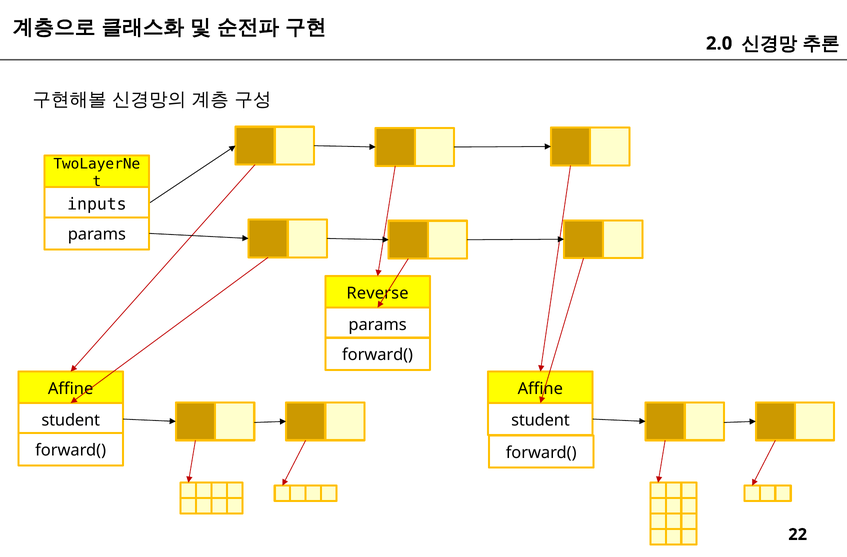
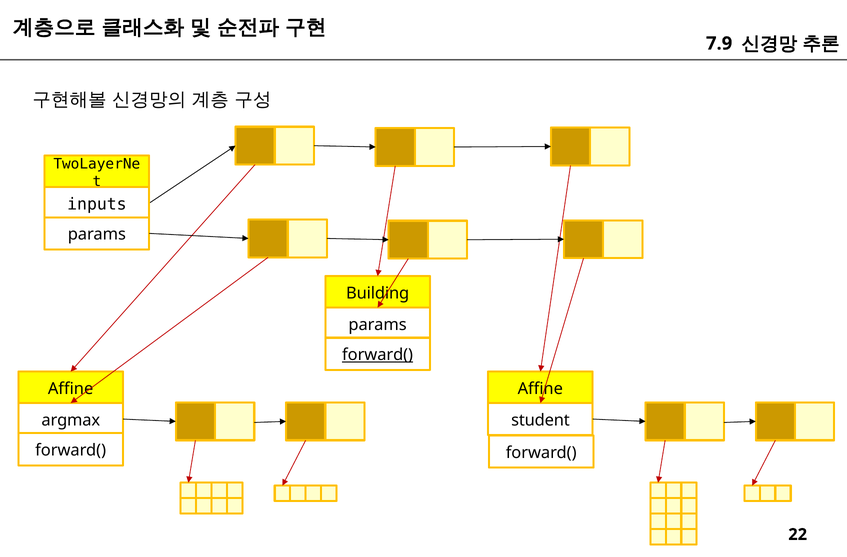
2.0: 2.0 -> 7.9 (719, 43)
Reverse: Reverse -> Building (378, 293)
forward( underline: none -> present (378, 355)
student: student -> argmax (71, 420)
